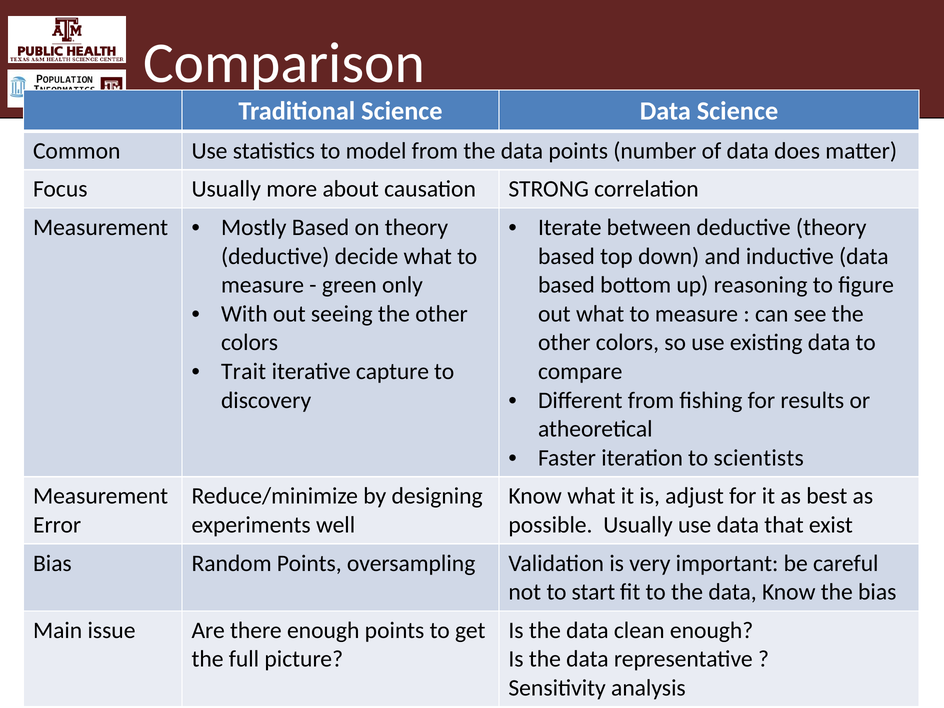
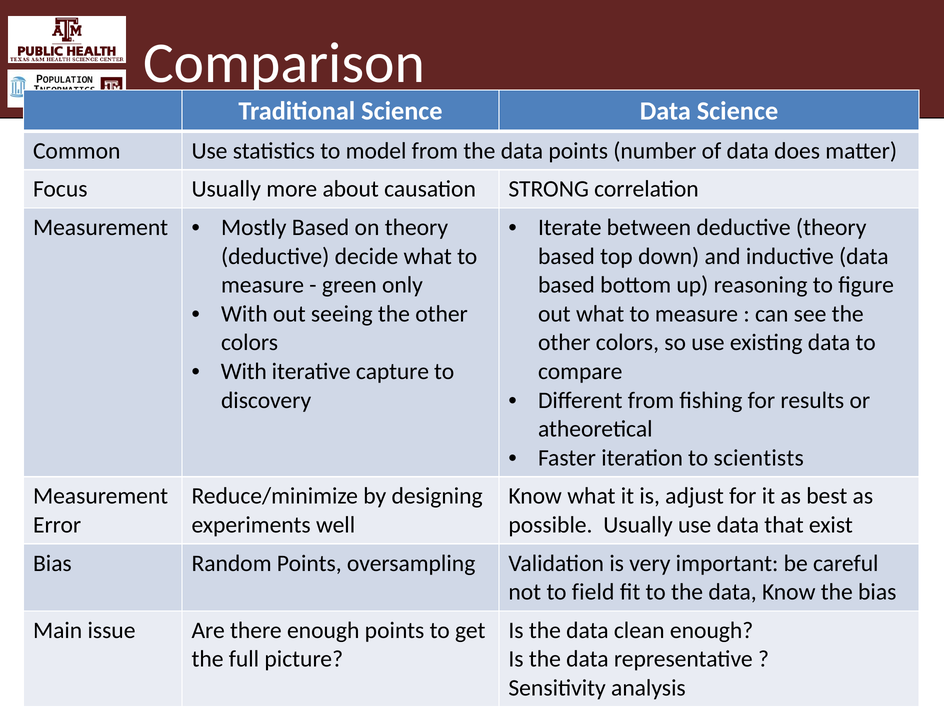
Trait: Trait -> With (244, 371)
start: start -> field (593, 592)
